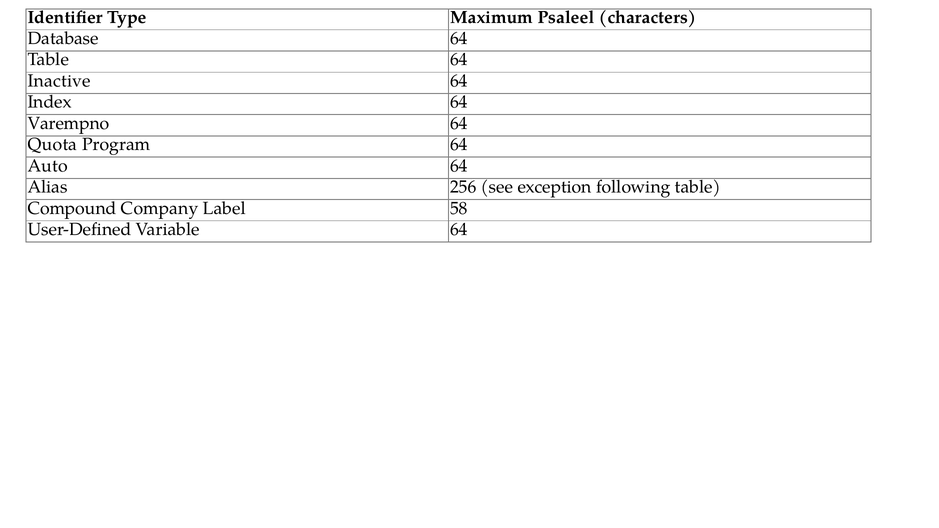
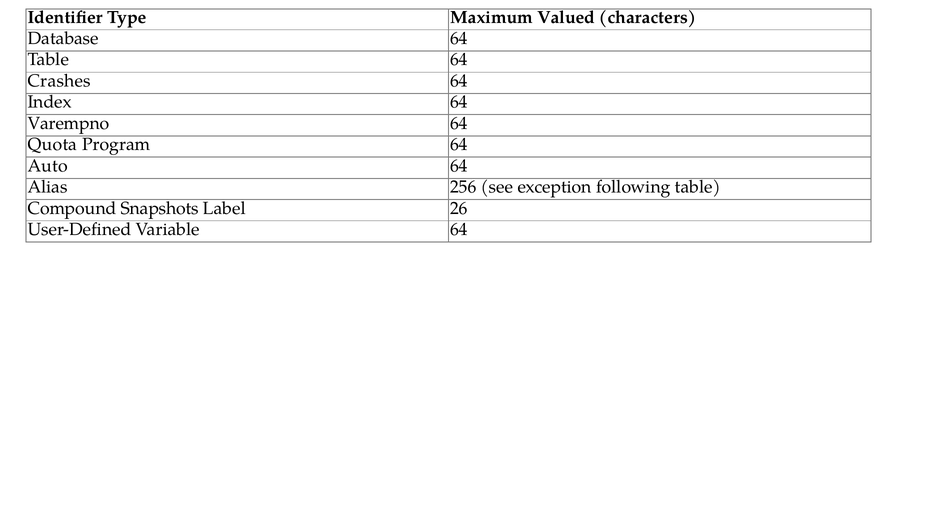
Psaleel: Psaleel -> Valued (566, 18)
Inactive: Inactive -> Crashes (59, 81)
Company: Company -> Snapshots (160, 208)
58: 58 -> 26 (459, 208)
